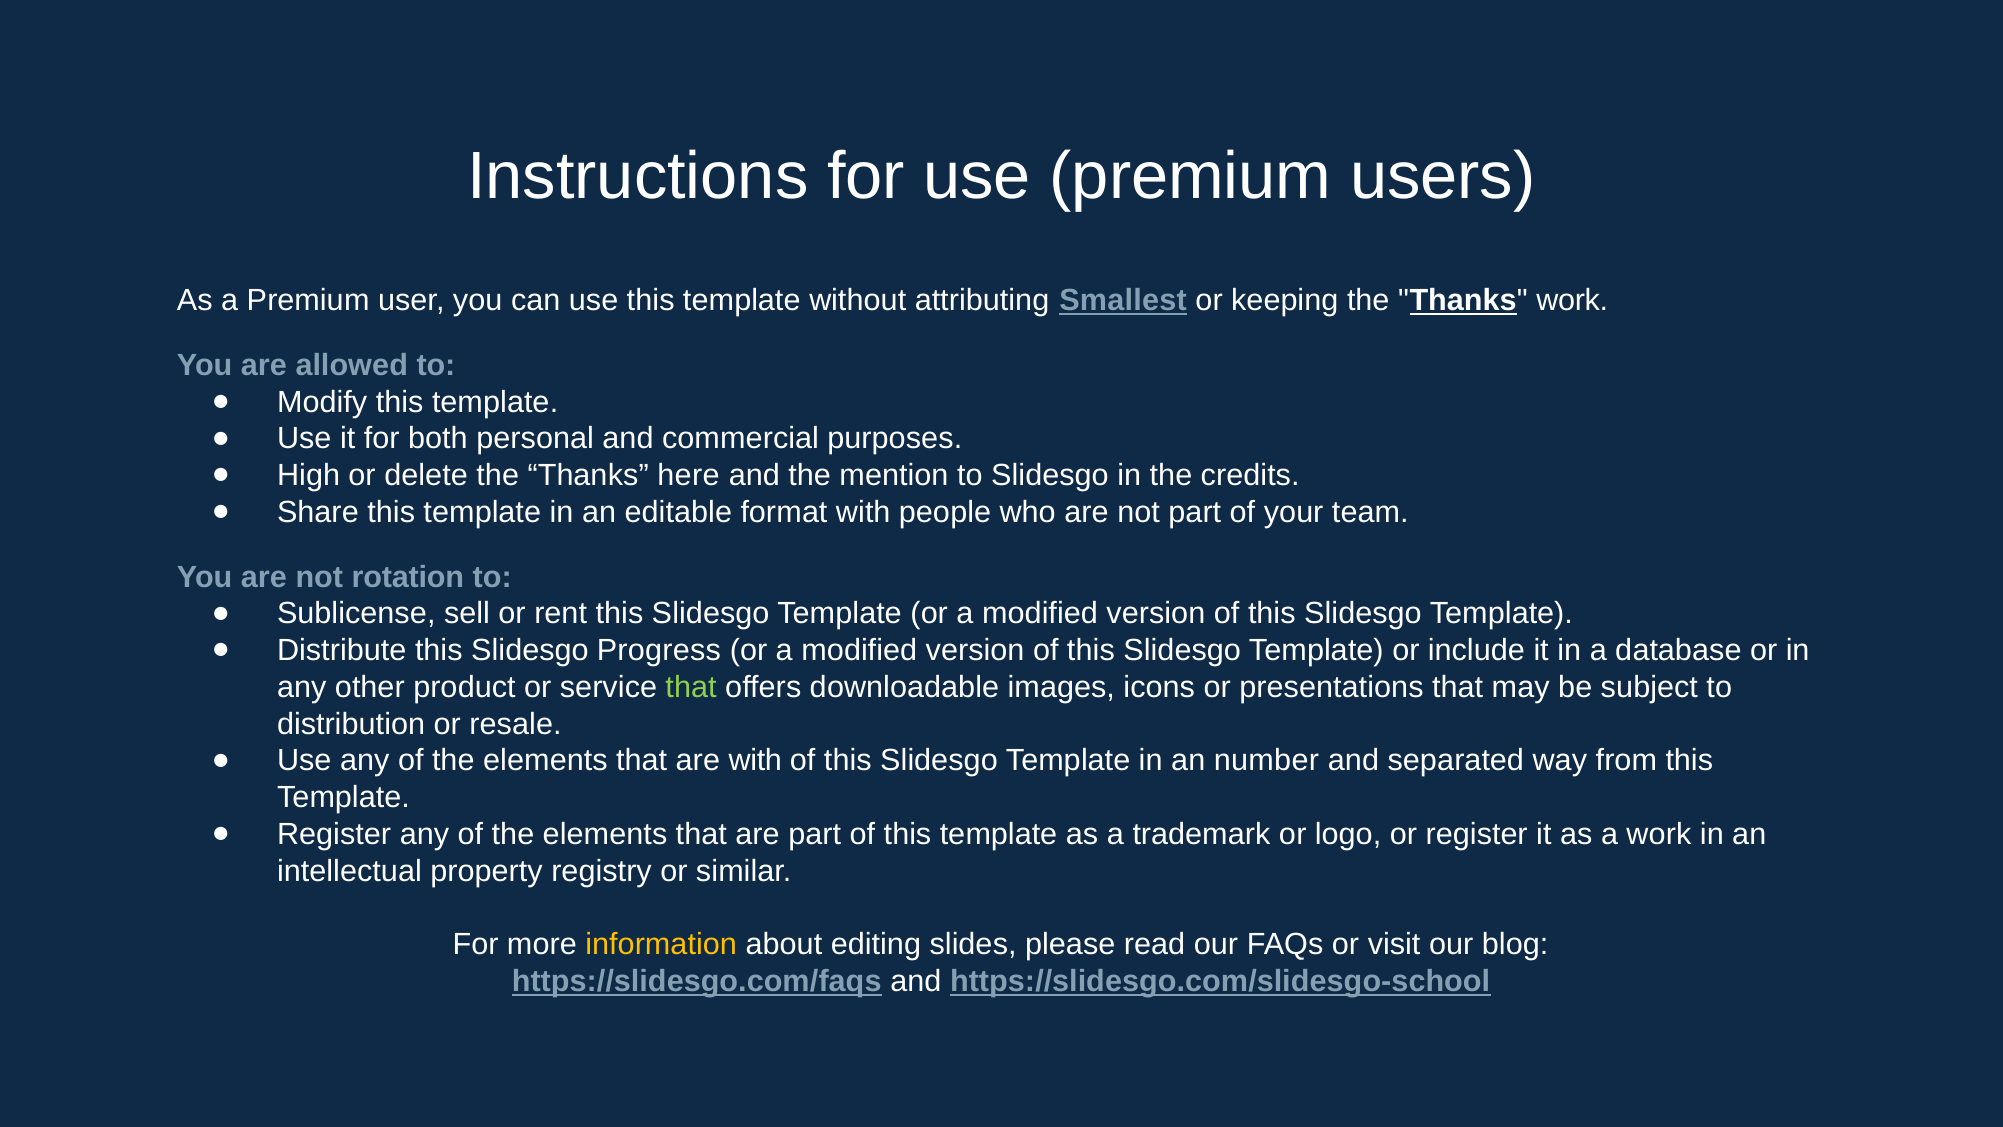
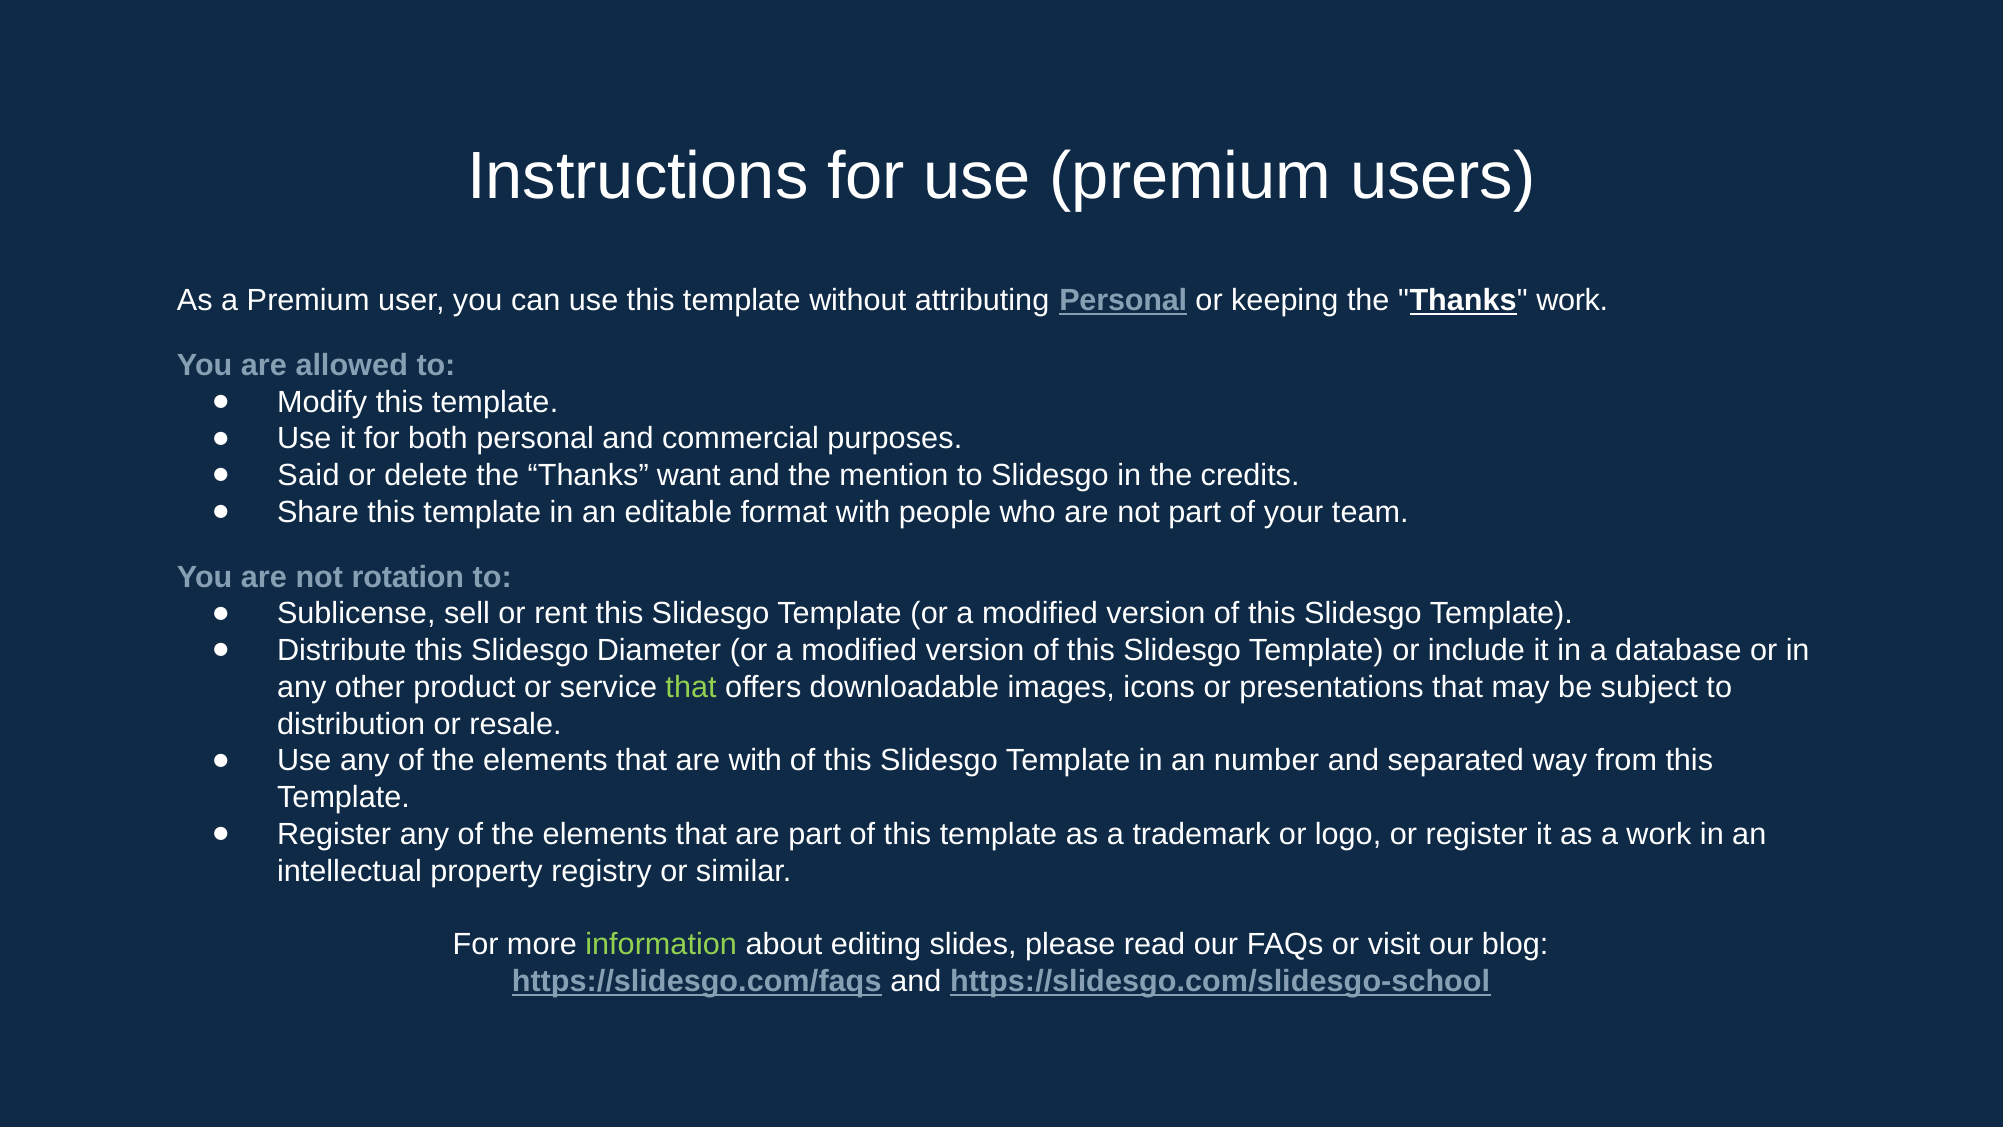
attributing Smallest: Smallest -> Personal (1123, 301)
High: High -> Said (308, 476)
here: here -> want (689, 476)
Progress: Progress -> Diameter (659, 650)
information colour: yellow -> light green (661, 944)
